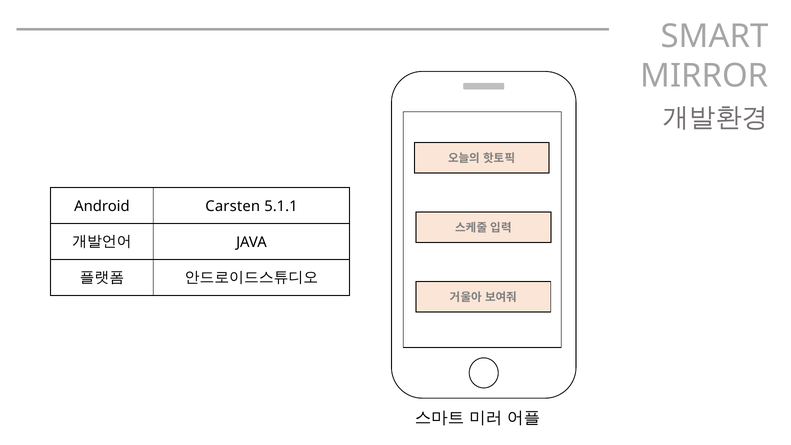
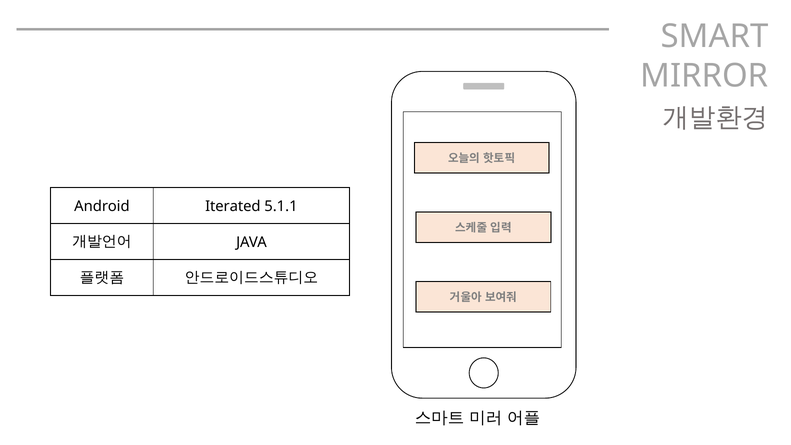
Carsten: Carsten -> Iterated (233, 206)
